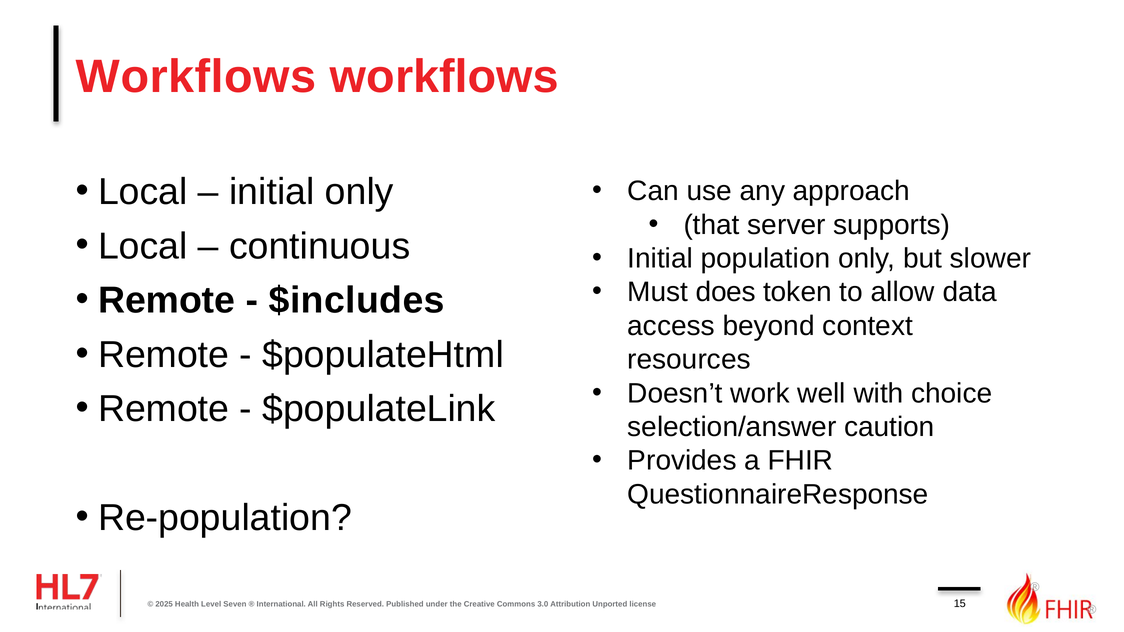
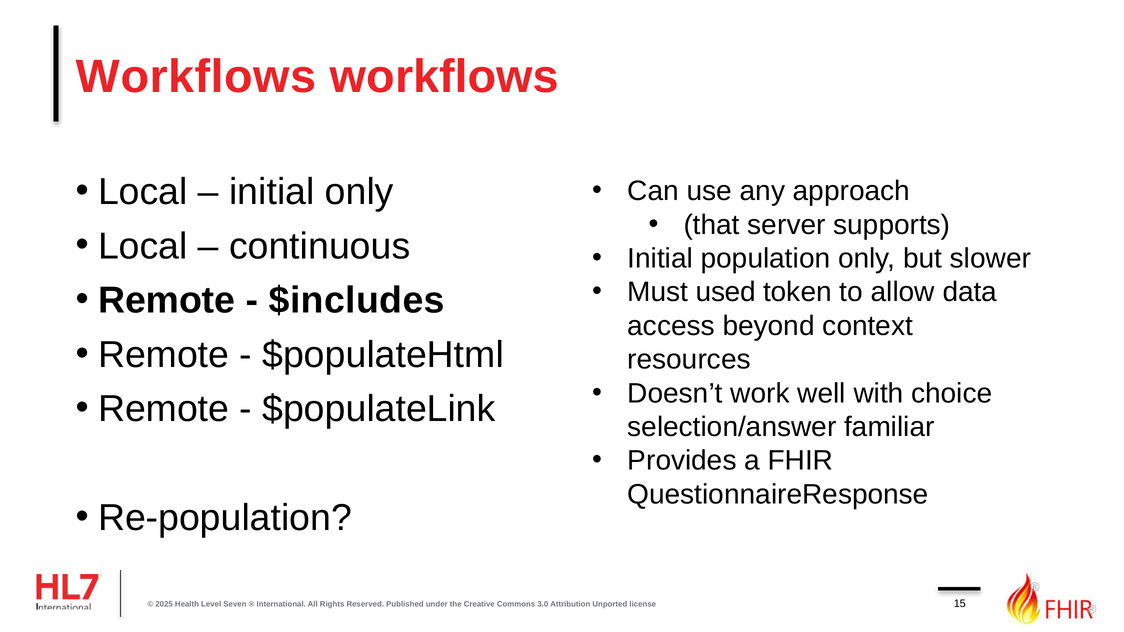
does: does -> used (726, 292)
caution: caution -> familiar (889, 427)
